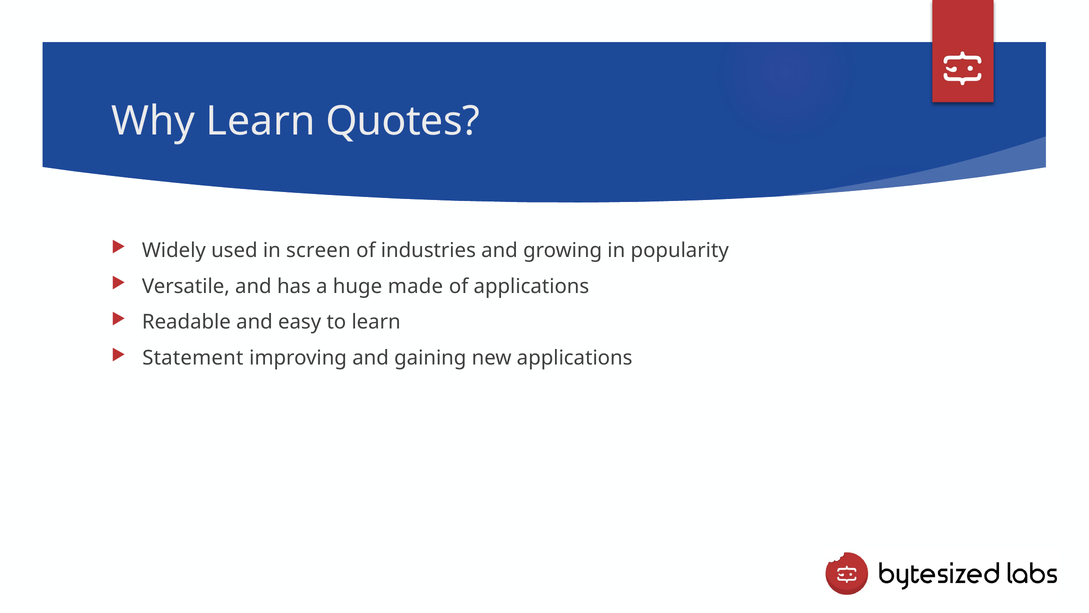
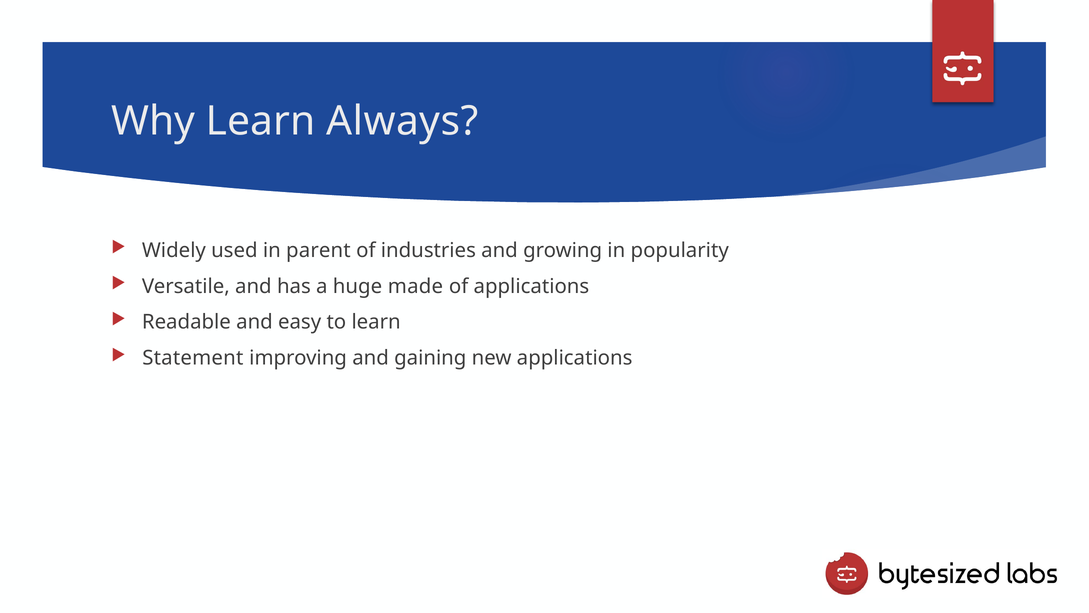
Quotes: Quotes -> Always (402, 121)
screen: screen -> parent (318, 250)
